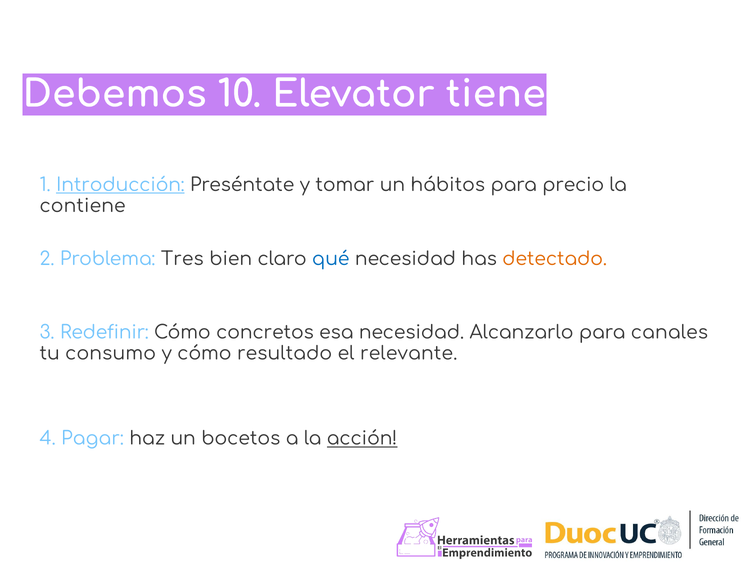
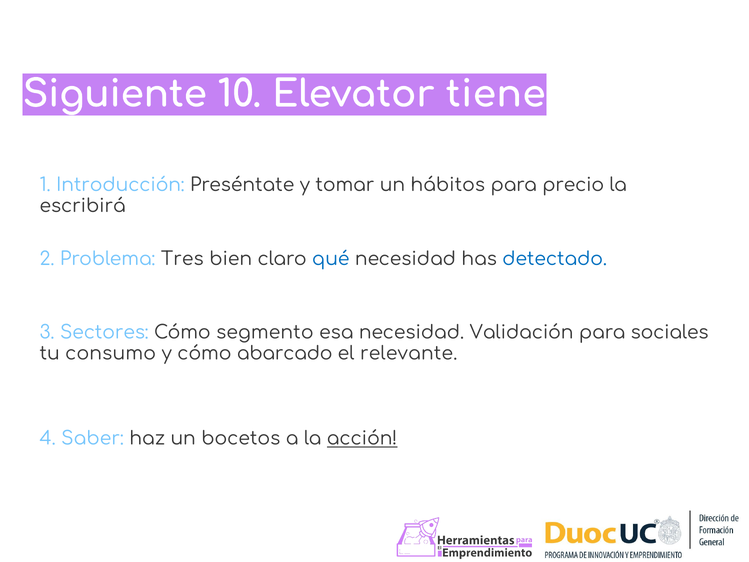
Debemos: Debemos -> Siguiente (115, 94)
Introducción underline: present -> none (120, 185)
contiene: contiene -> escribirá (83, 206)
detectado colour: orange -> blue (555, 259)
Redefinir: Redefinir -> Sectores (104, 333)
concretos: concretos -> segmento (265, 333)
Alcanzarlo: Alcanzarlo -> Validación (522, 333)
canales: canales -> sociales (670, 333)
resultado: resultado -> abarcado (285, 353)
Pagar: Pagar -> Saber (93, 439)
